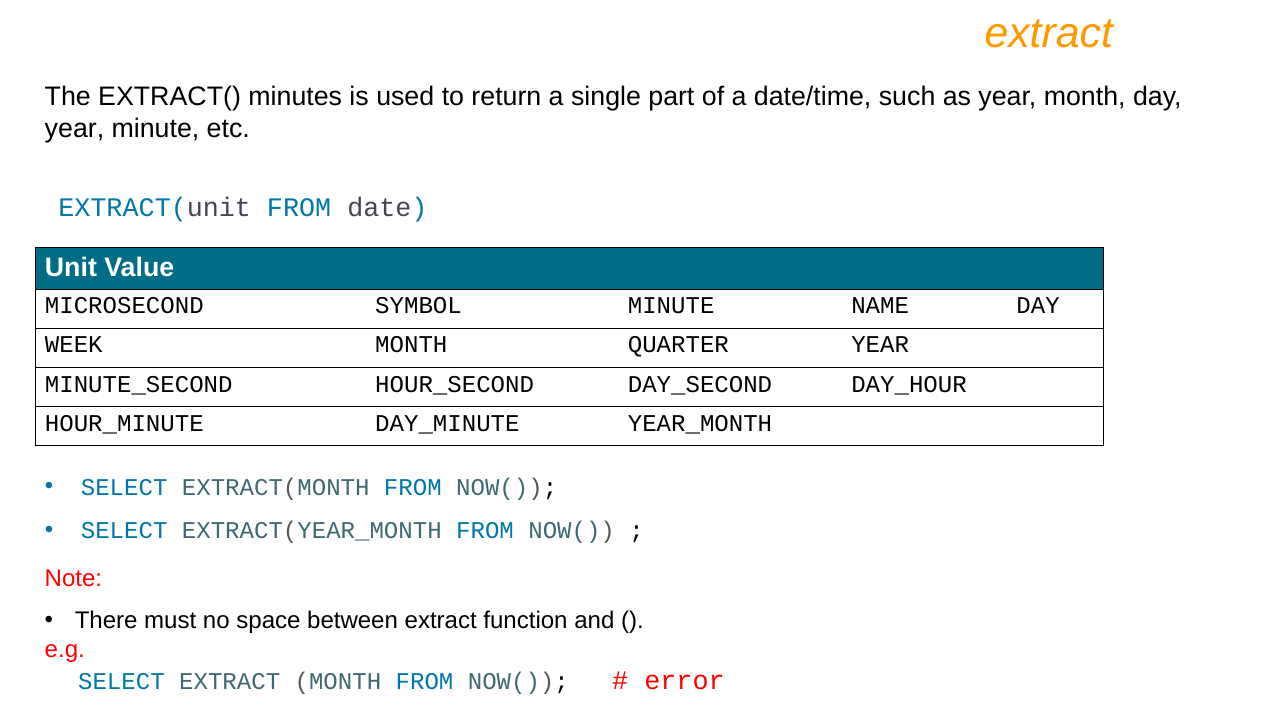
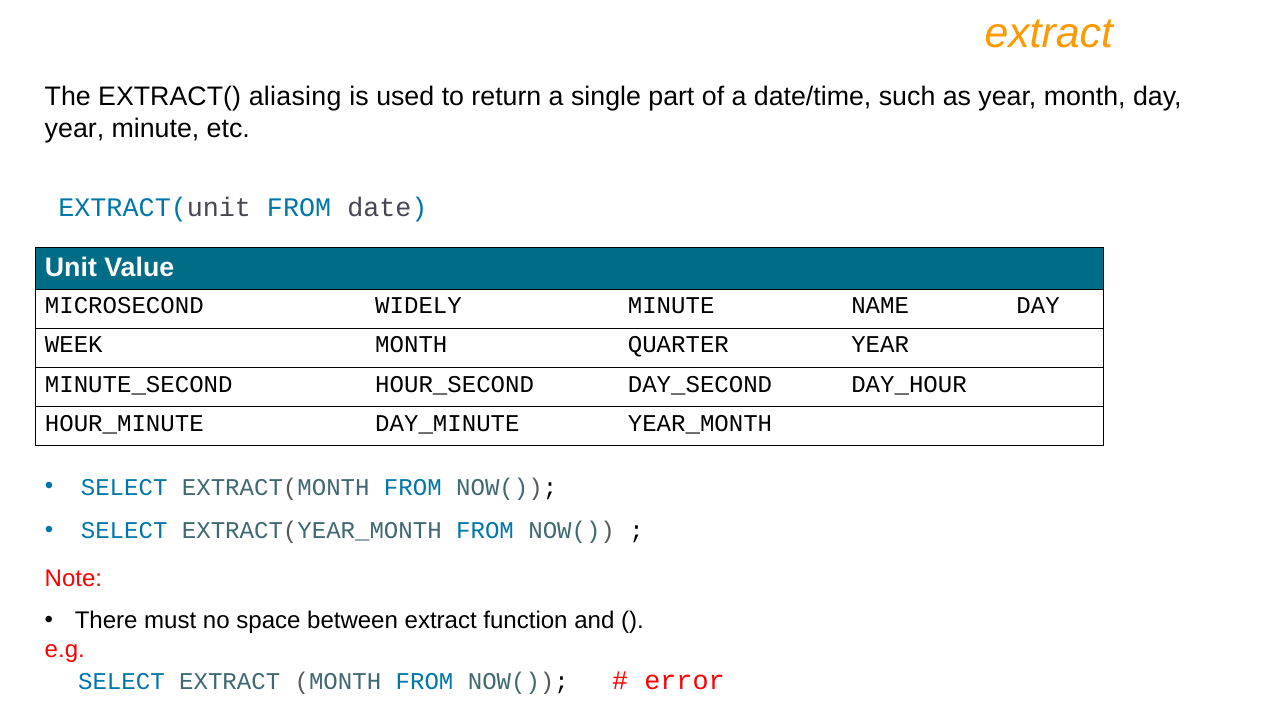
minutes: minutes -> aliasing (295, 97)
SYMBOL: SYMBOL -> WIDELY (419, 306)
